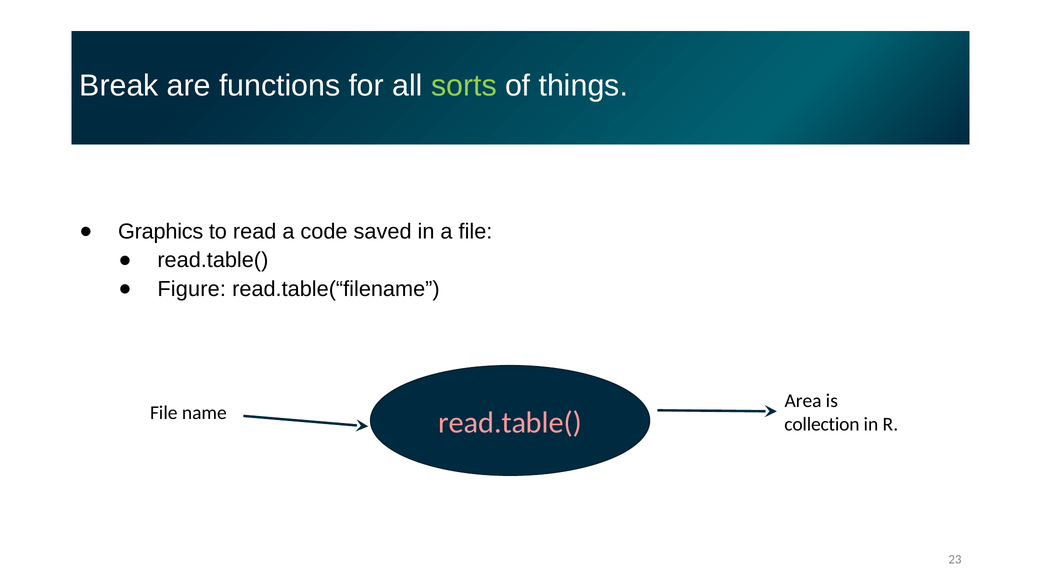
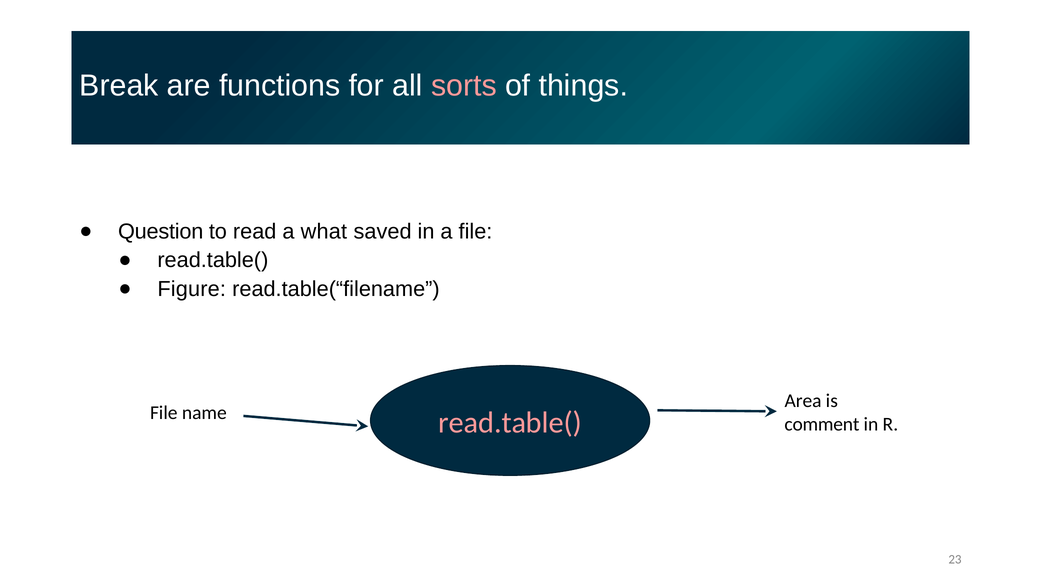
sorts colour: light green -> pink (464, 86)
Graphics: Graphics -> Question (161, 231)
code: code -> what (324, 231)
collection: collection -> comment (822, 424)
